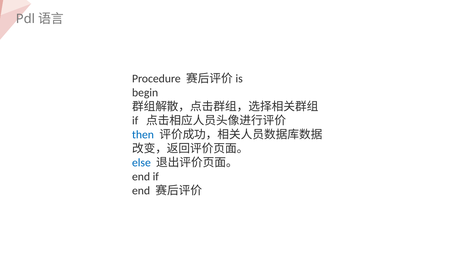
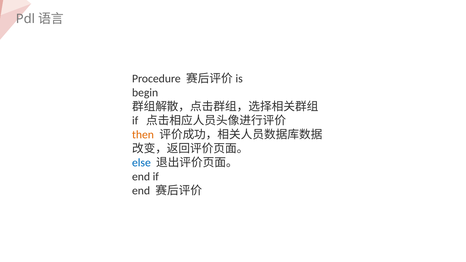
then colour: blue -> orange (143, 135)
